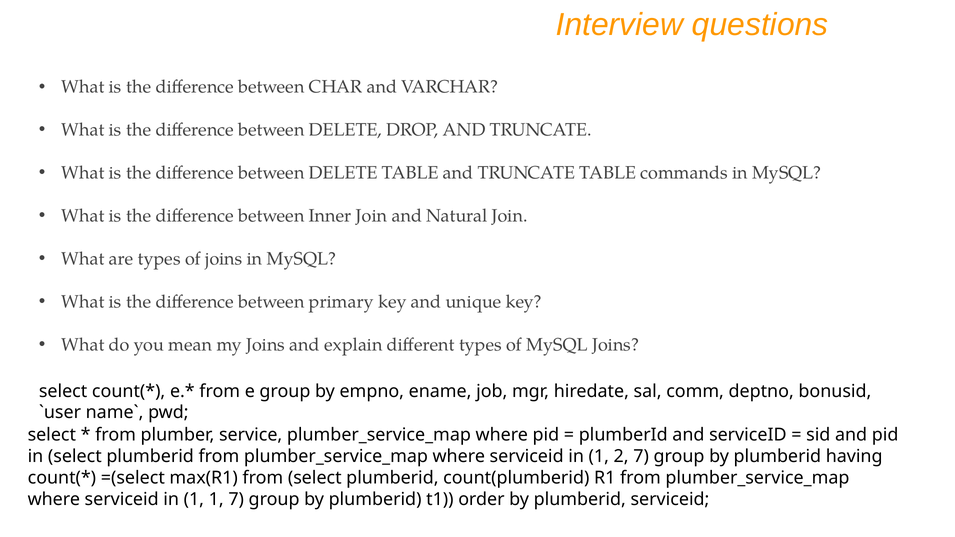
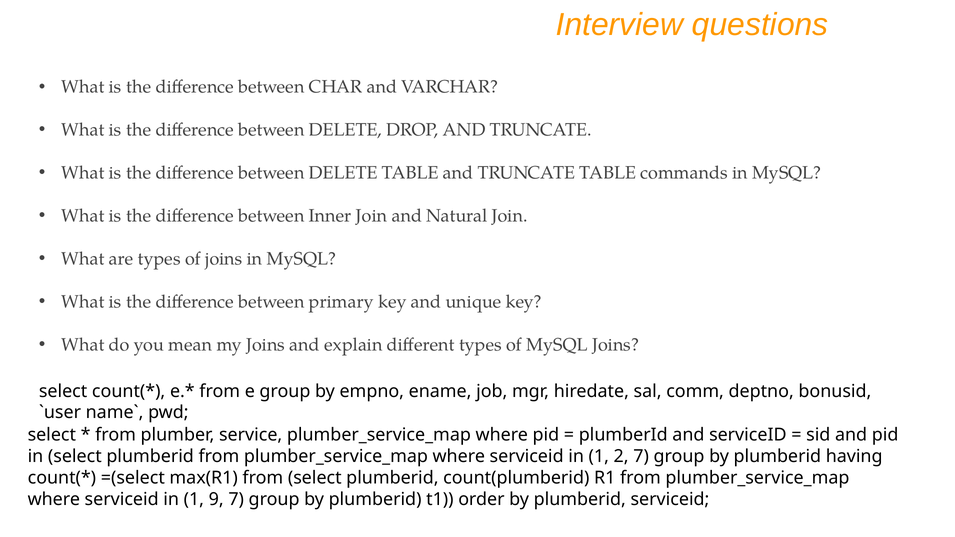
1 1: 1 -> 9 (216, 500)
